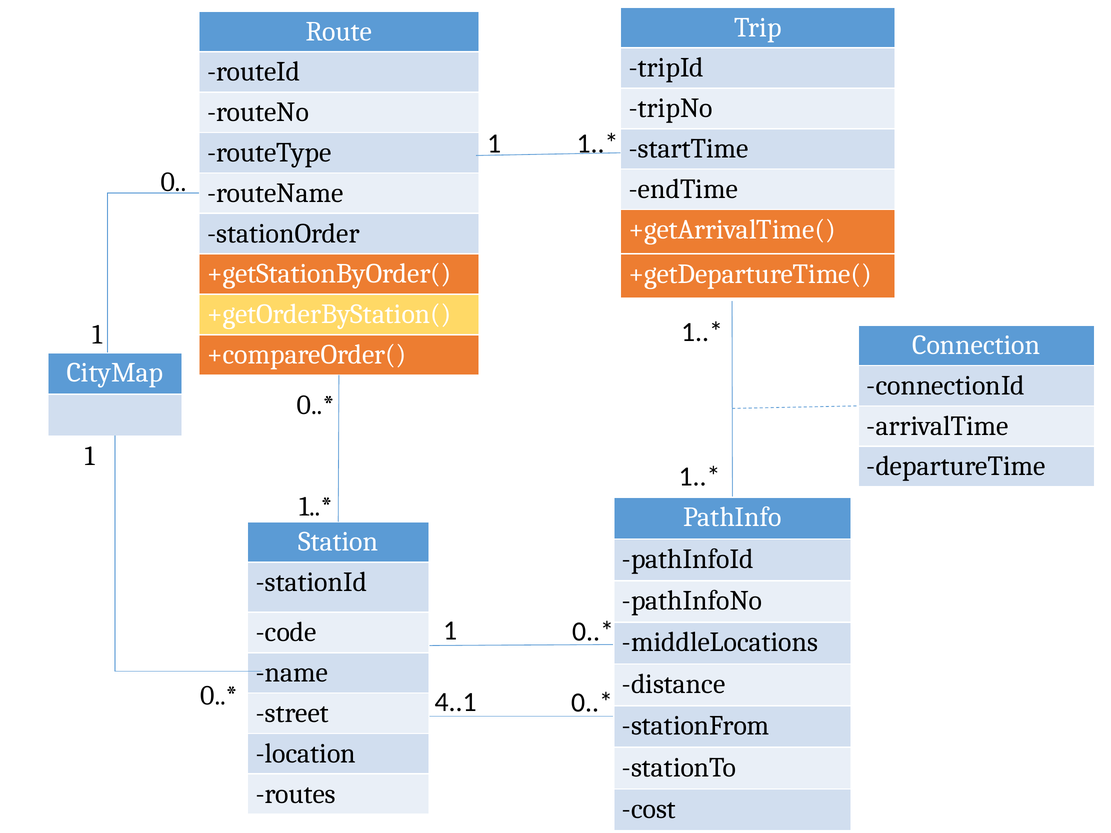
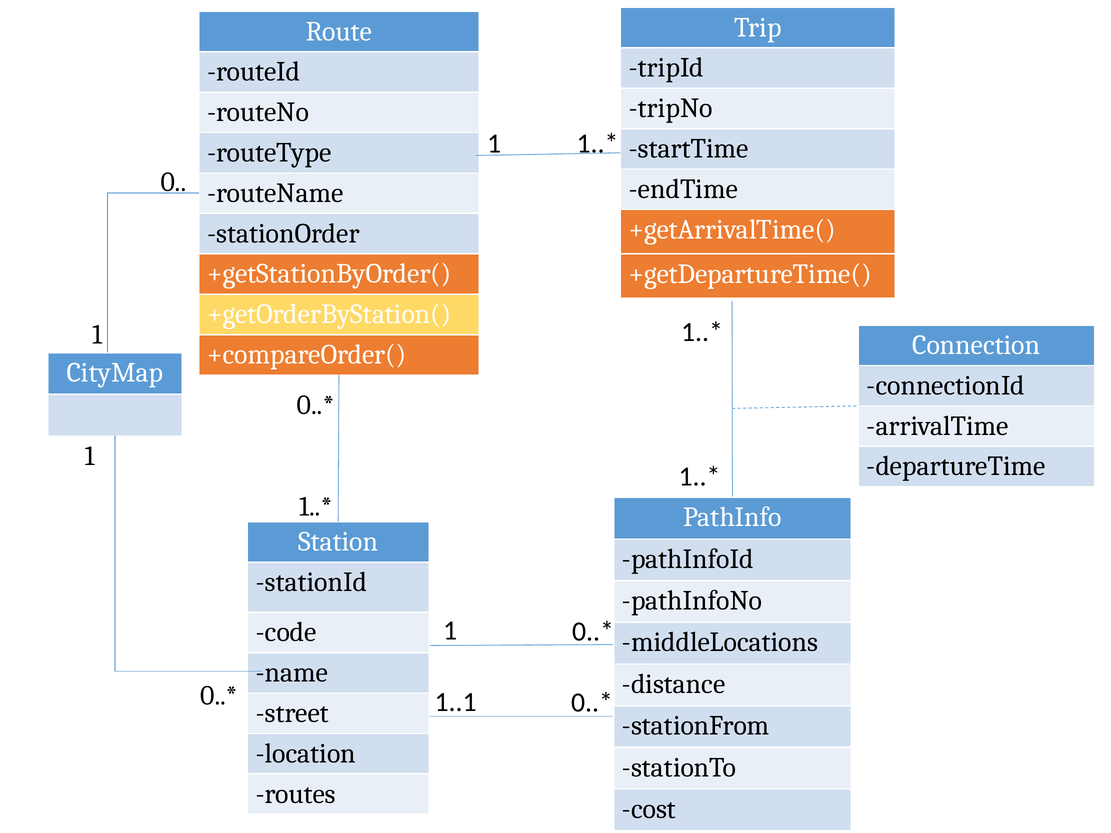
4..1: 4..1 -> 1..1 (456, 702)
